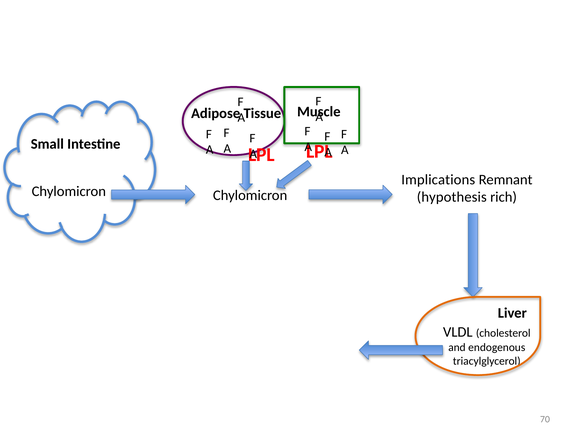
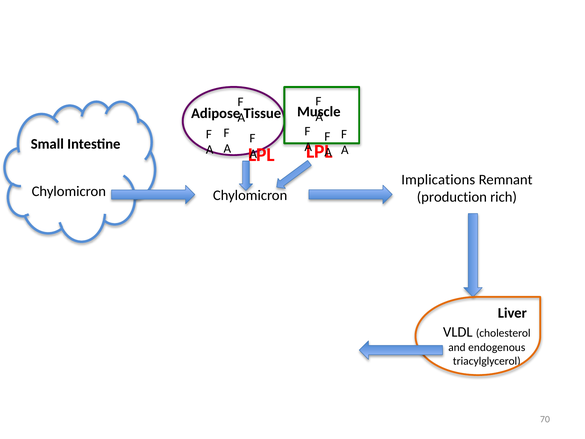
hypothesis: hypothesis -> production (452, 197)
